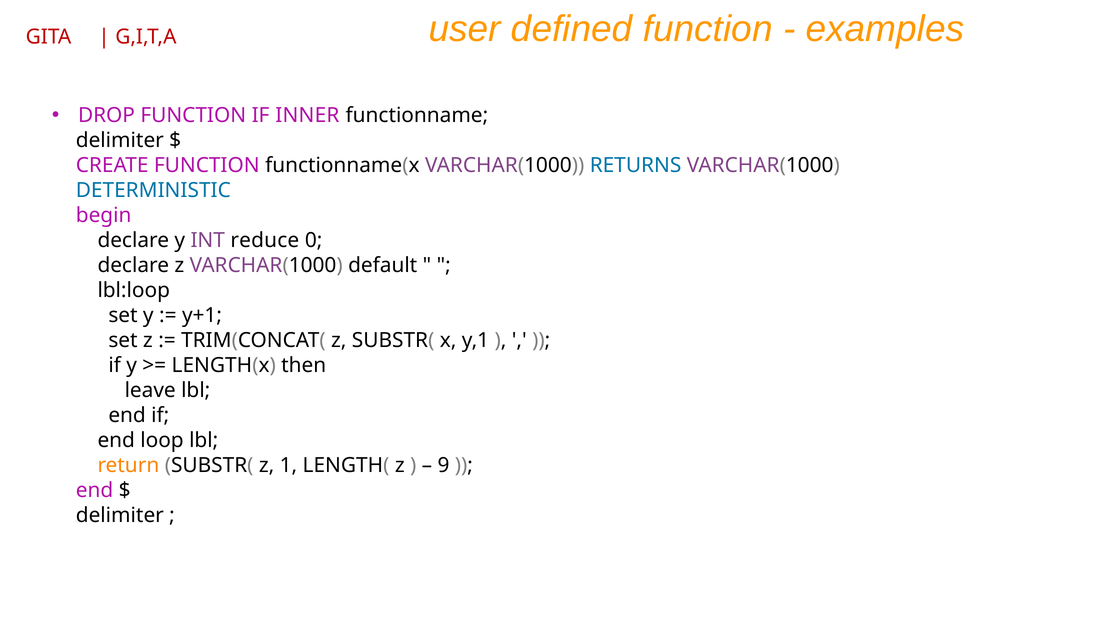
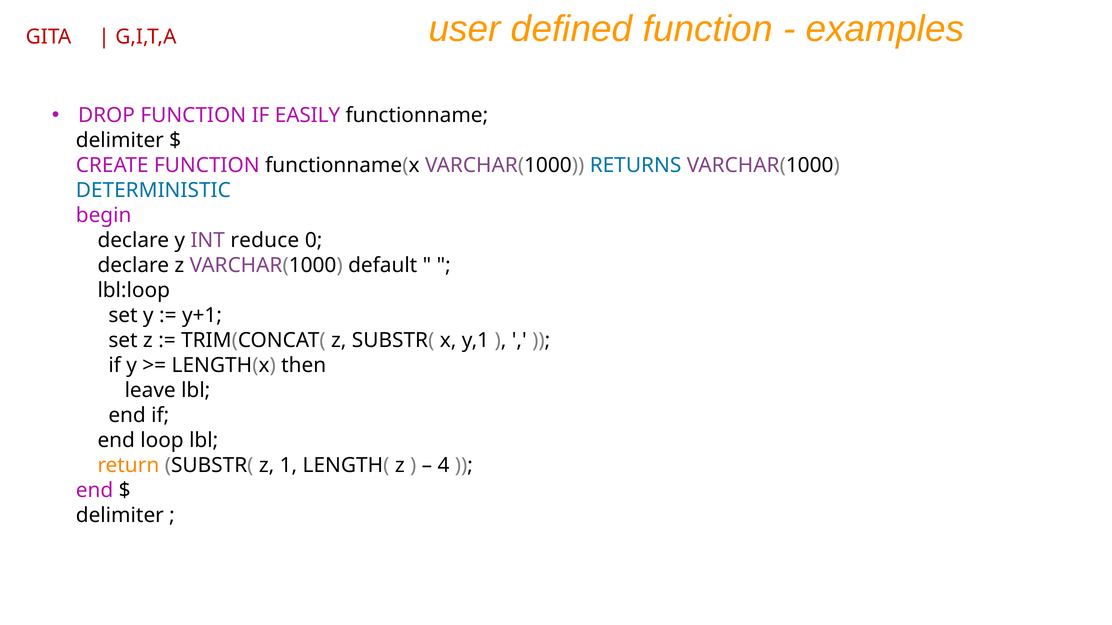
INNER: INNER -> EASILY (308, 116)
9: 9 -> 4 (444, 466)
